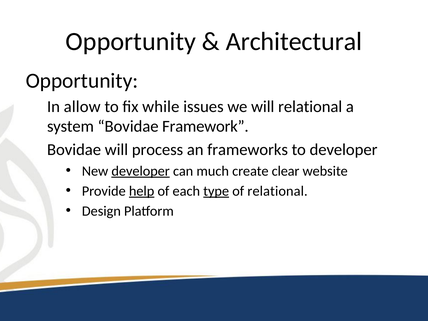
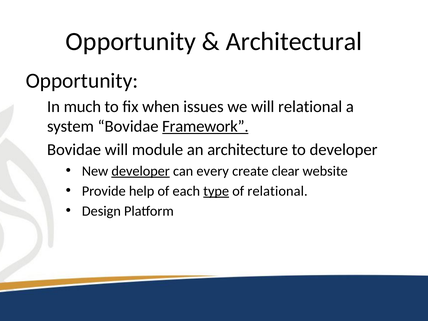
allow: allow -> much (82, 107)
while: while -> when (161, 107)
Framework underline: none -> present (205, 126)
process: process -> module (157, 150)
frameworks: frameworks -> architecture (248, 150)
much: much -> every (213, 171)
help underline: present -> none (142, 191)
